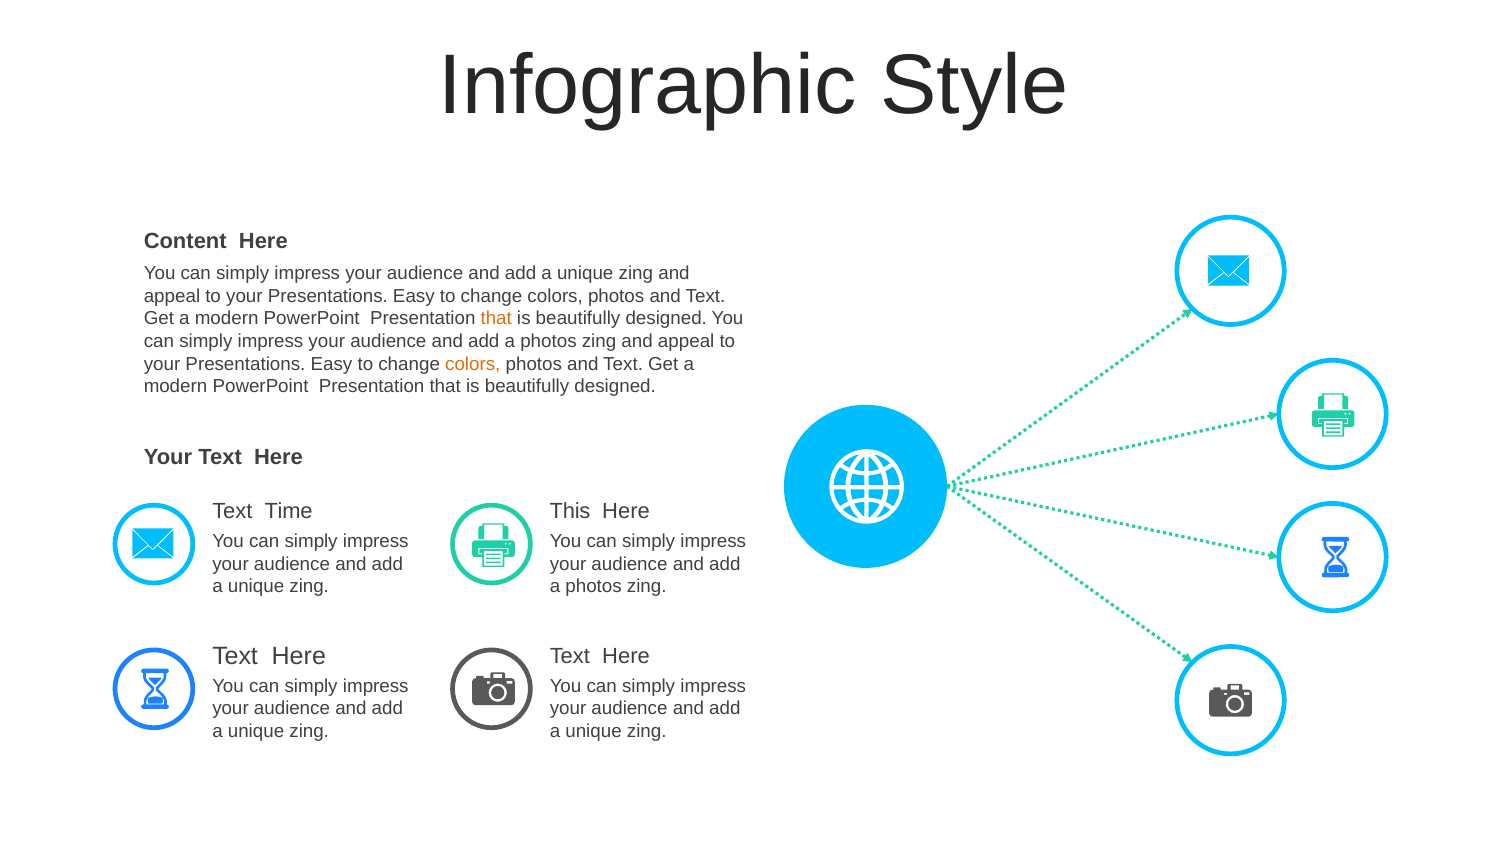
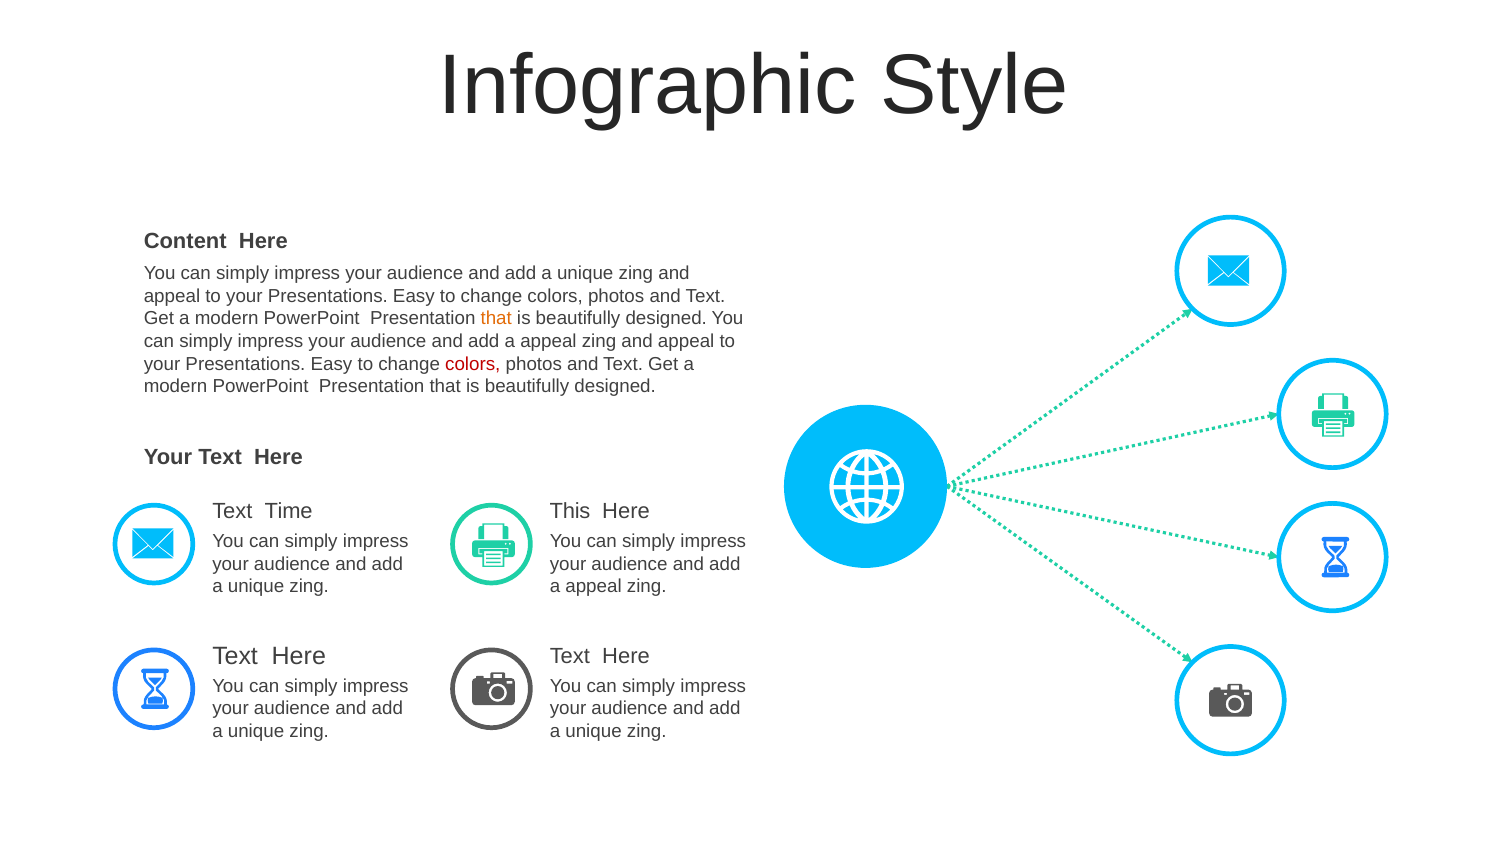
photos: photos -> appeal (548, 341)
colors colour: orange -> red (473, 364)
photos: photos -> appeal (594, 587)
